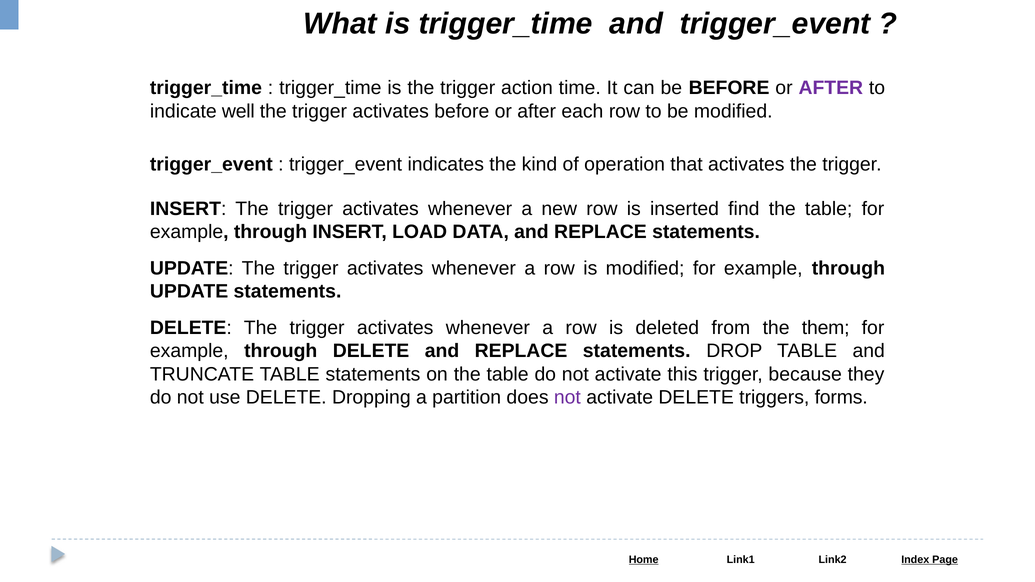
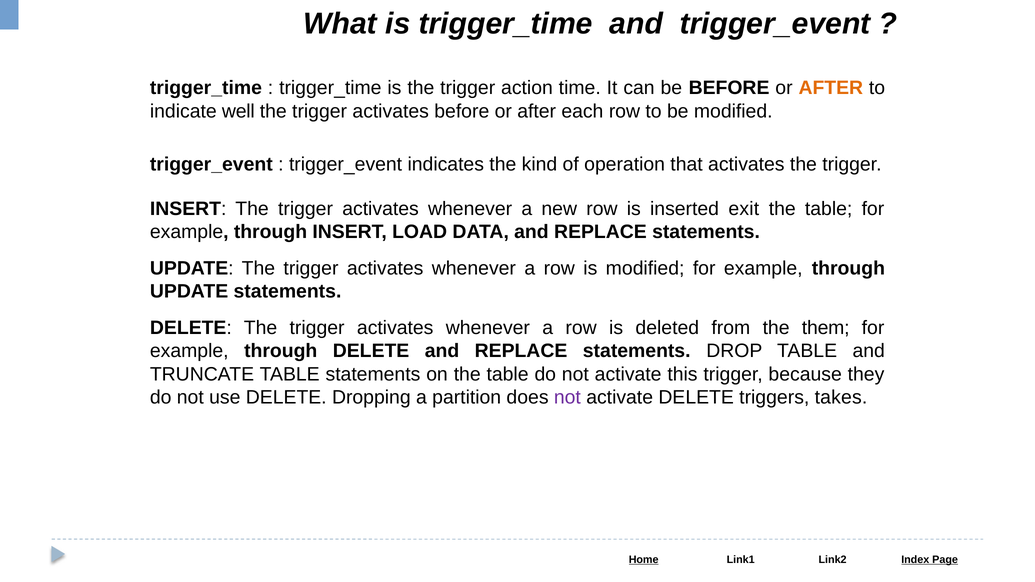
AFTER colour: purple -> orange (831, 88)
find: find -> exit (744, 209)
forms: forms -> takes (841, 398)
